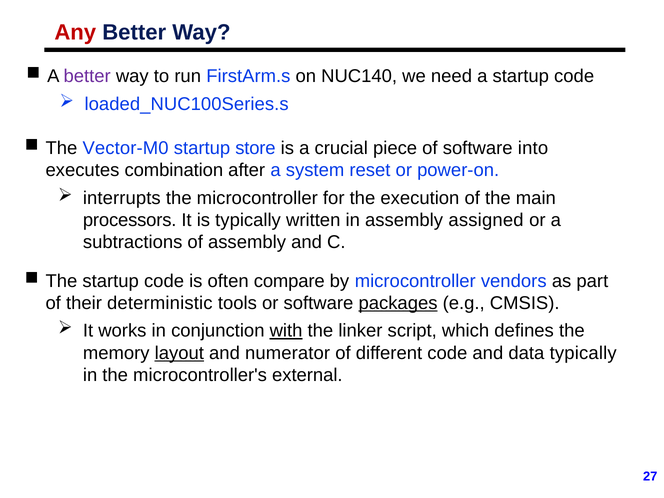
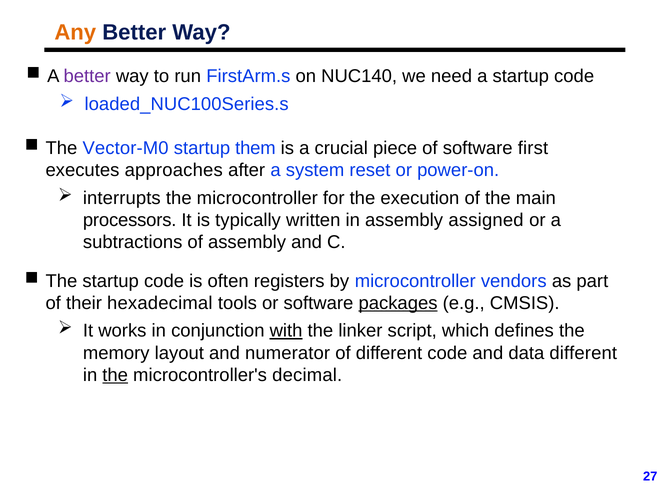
Any colour: red -> orange (75, 33)
store: store -> them (255, 148)
into: into -> first (533, 148)
combination: combination -> approaches (174, 170)
compare: compare -> registers (289, 281)
deterministic: deterministic -> hexadecimal (160, 303)
layout underline: present -> none (179, 353)
data typically: typically -> different (583, 353)
the underline: none -> present (115, 375)
external: external -> decimal (307, 375)
